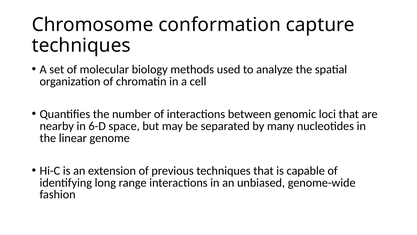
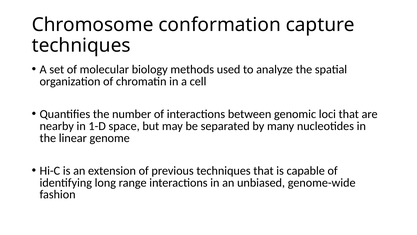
6-D: 6-D -> 1-D (97, 126)
